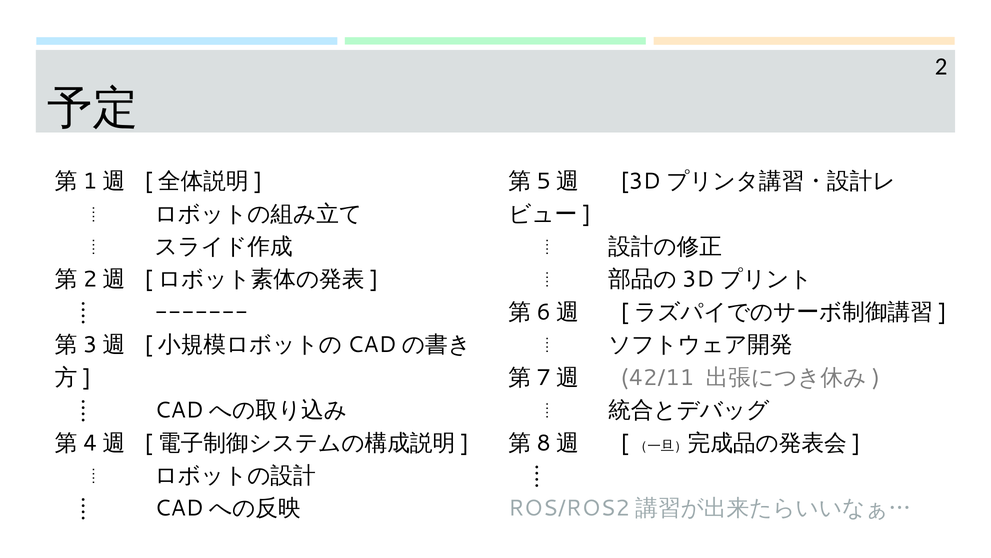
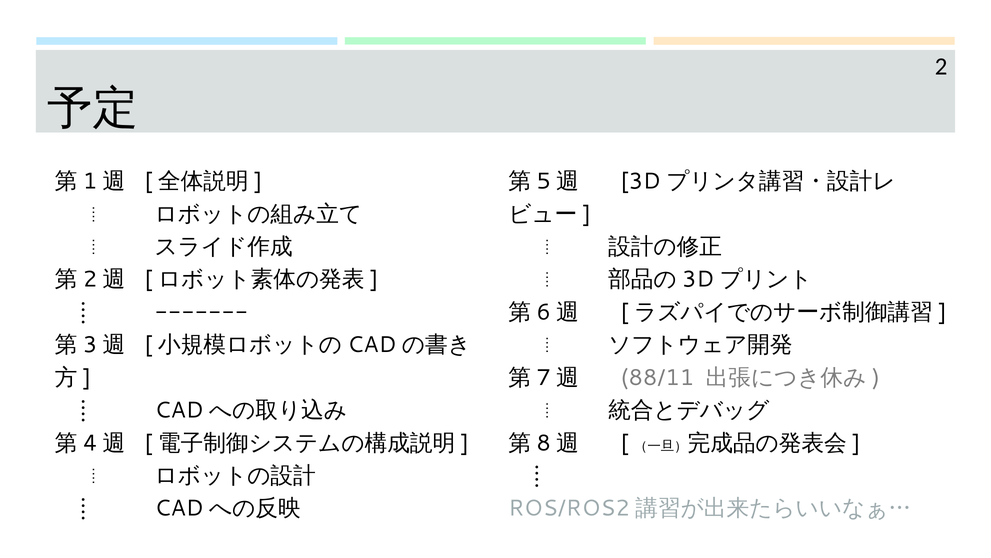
42/11: 42/11 -> 88/11 (657, 377)
